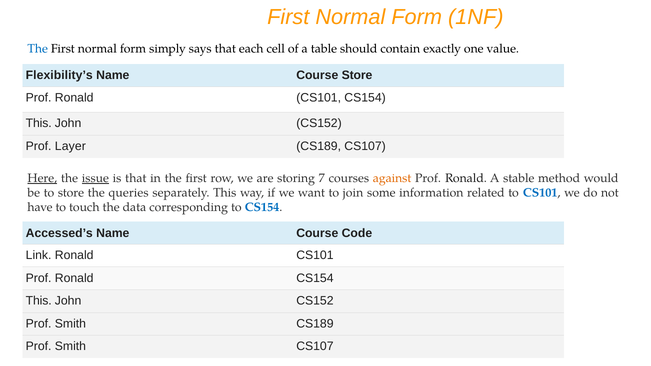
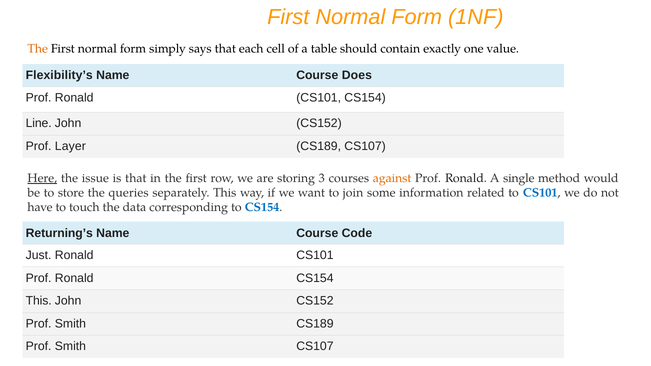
The colour: blue -> orange (38, 49)
Course Store: Store -> Does (357, 75)
This: This -> Line (39, 123)
issue underline: present -> none (95, 178)
7: 7 -> 3 (322, 178)
stable: stable -> single (519, 178)
Accessed’s: Accessed’s -> Returning’s (59, 233)
Link: Link -> Just (39, 255)
